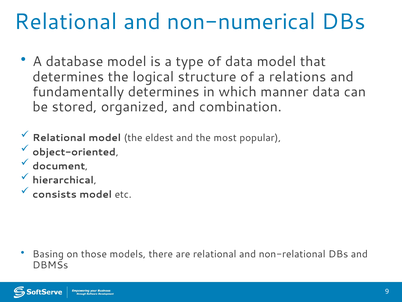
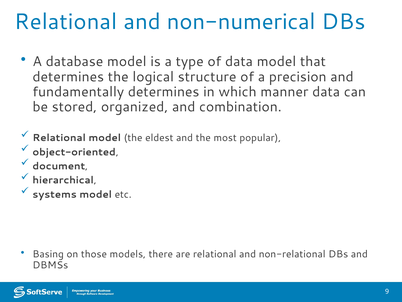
relations: relations -> precision (298, 77)
consists: consists -> systems (55, 194)
